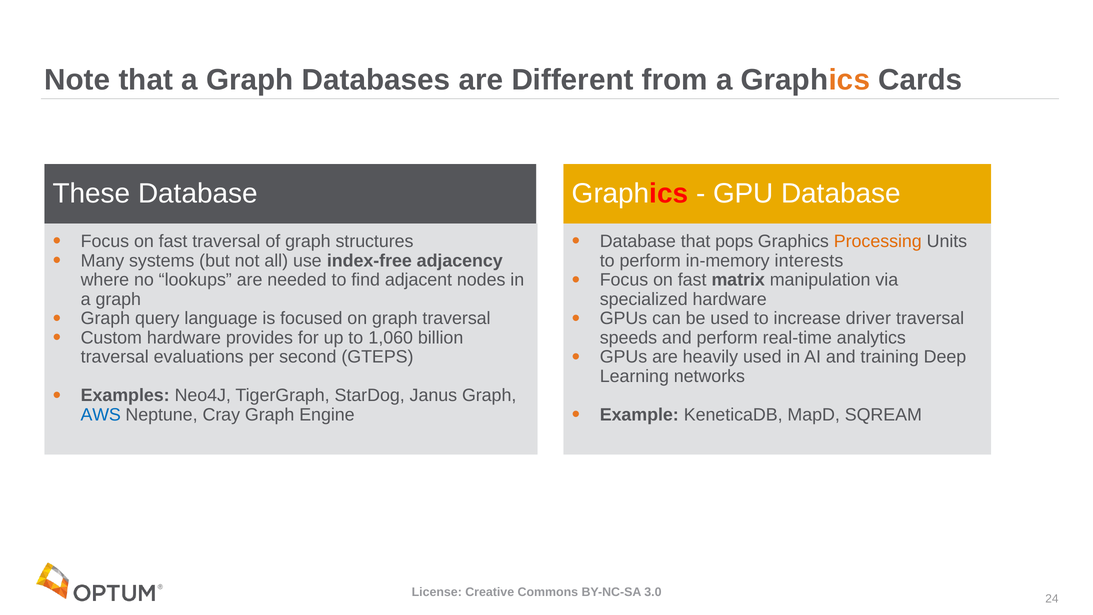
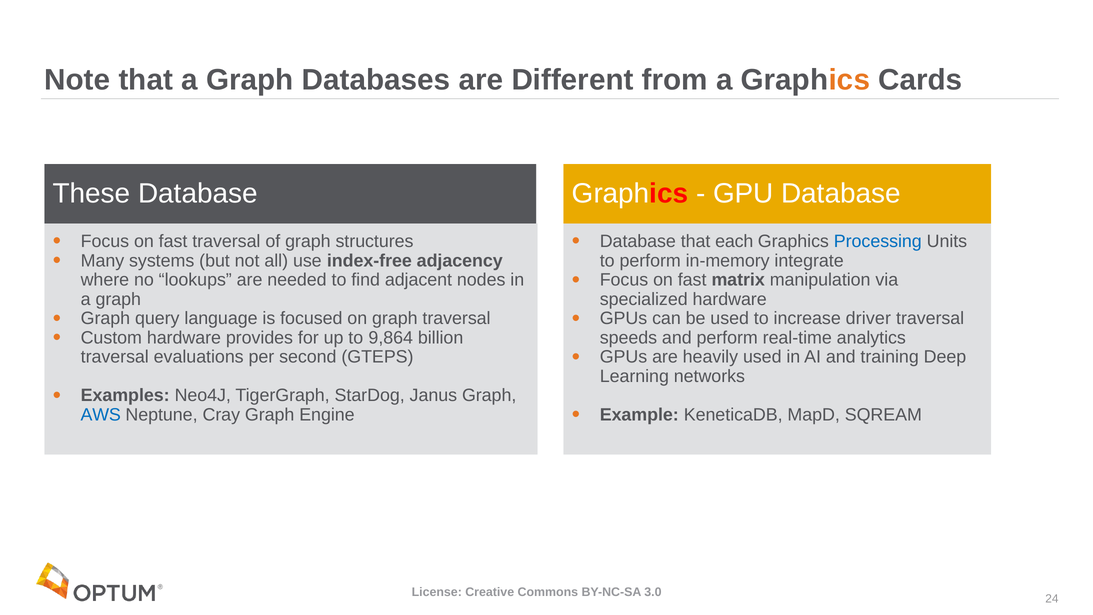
pops: pops -> each (734, 241)
Processing colour: orange -> blue (878, 241)
interests: interests -> integrate (809, 261)
1,060: 1,060 -> 9,864 (391, 338)
